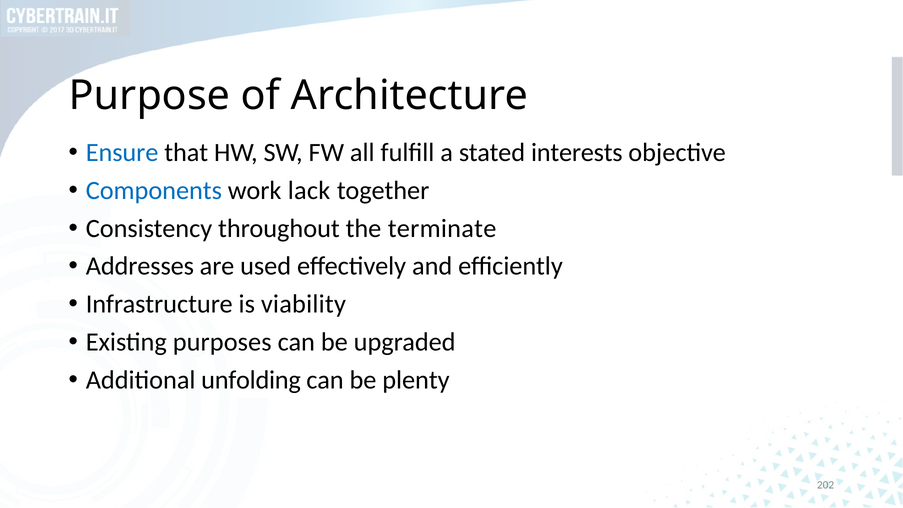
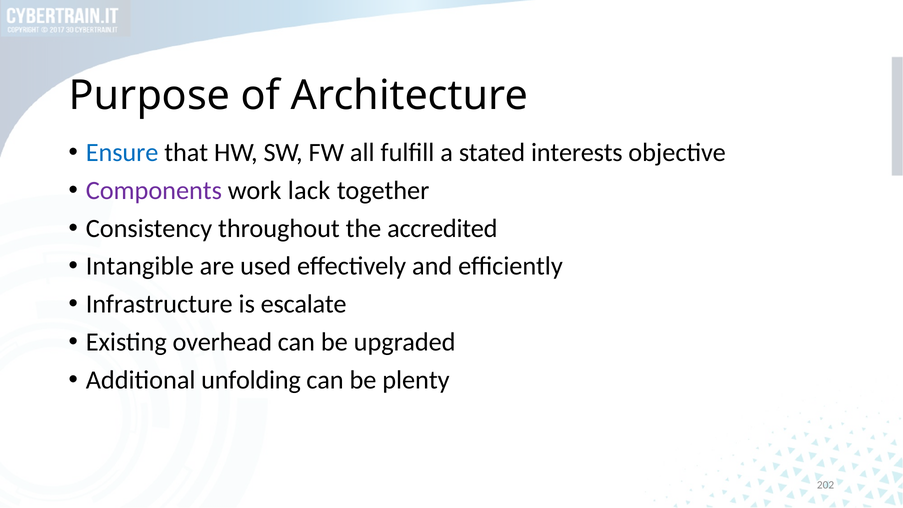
Components colour: blue -> purple (154, 191)
terminate: terminate -> accredited (442, 228)
Addresses: Addresses -> Intangible (140, 266)
viability: viability -> escalate (304, 304)
purposes: purposes -> overhead (222, 342)
